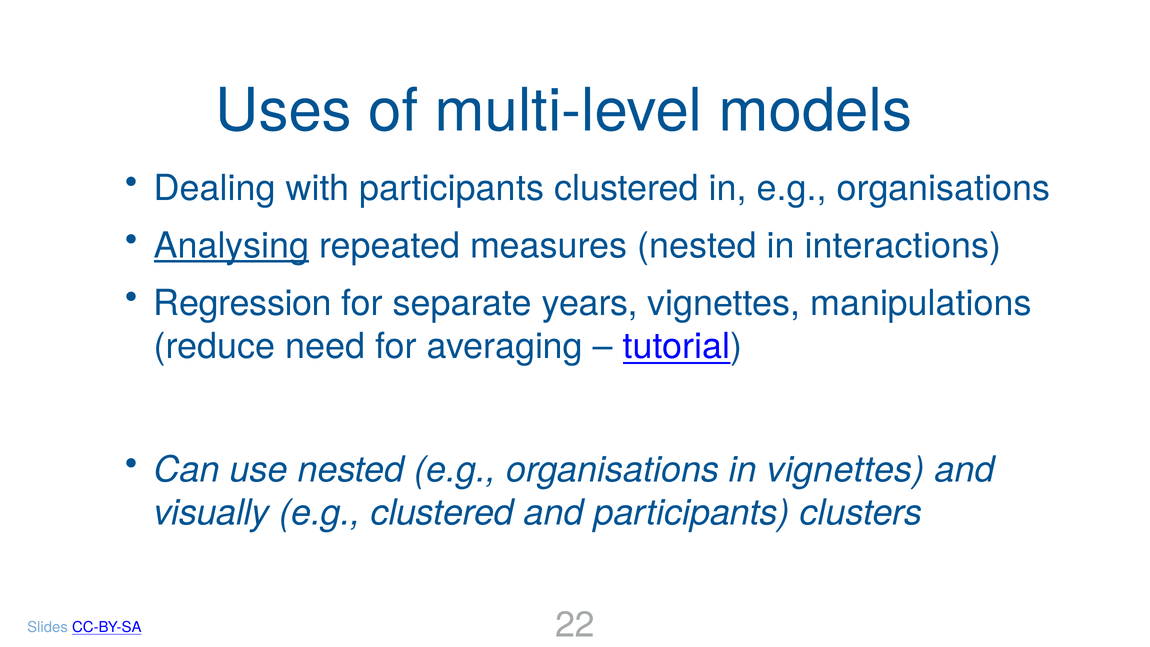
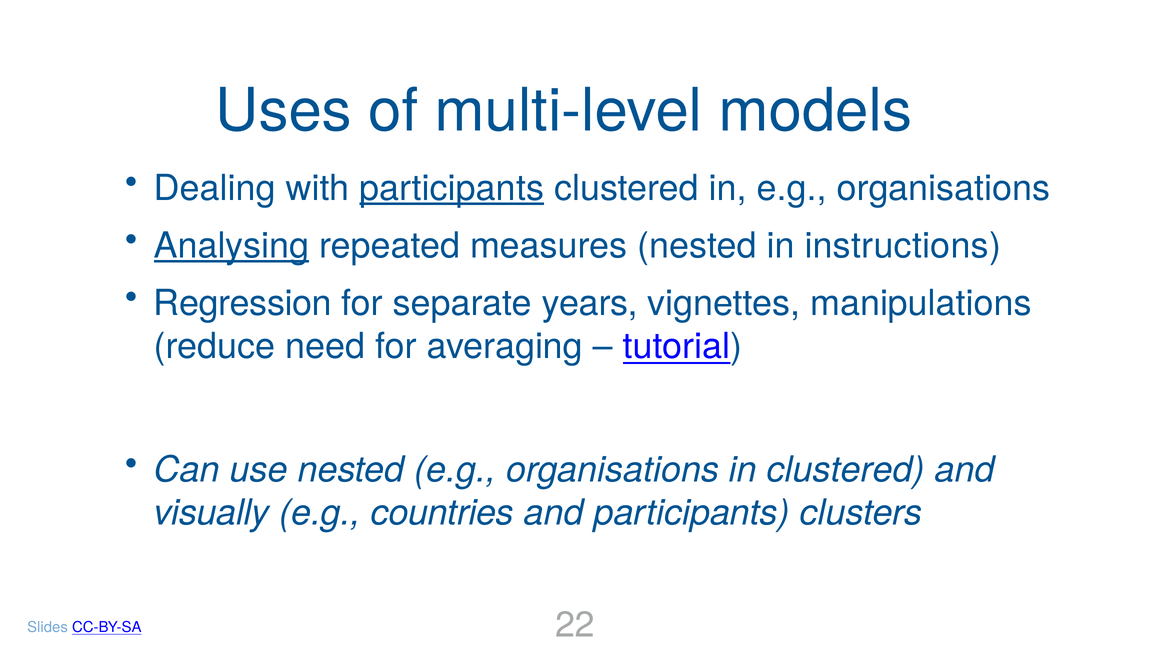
participants underline: none -> present (452, 188)
interactions: interactions -> instructions (903, 246)
in vignettes: vignettes -> clustered (846, 470)
e.g clustered: clustered -> countries (442, 513)
